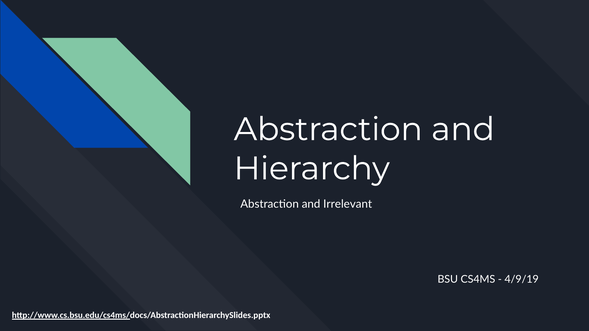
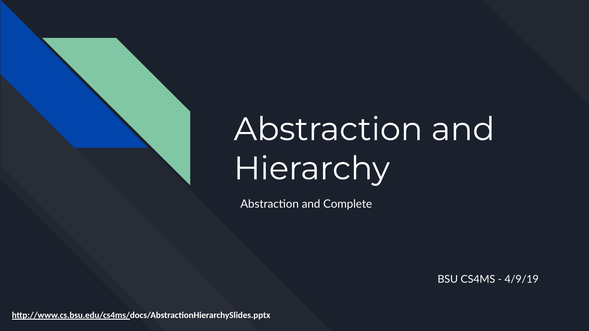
Irrelevant: Irrelevant -> Complete (348, 204)
